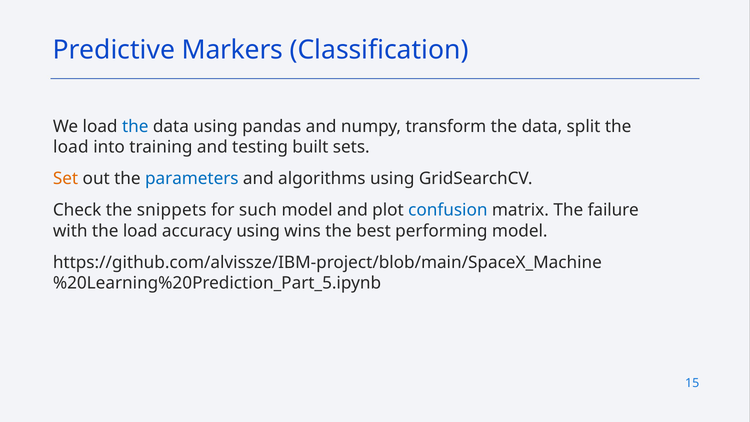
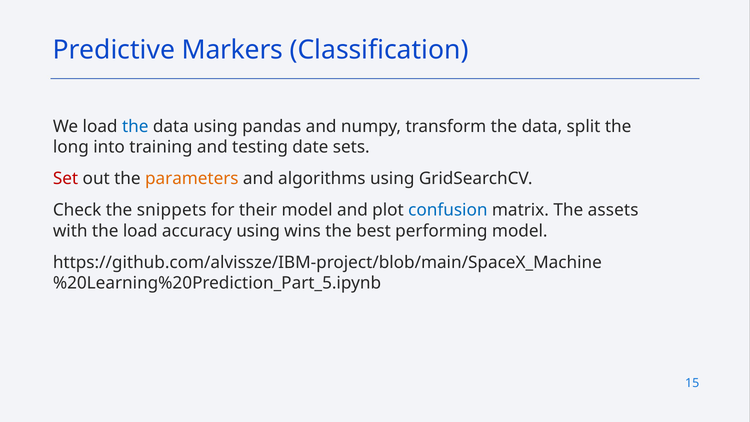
load: load -> long (71, 147)
built: built -> date (310, 147)
Set colour: orange -> red (66, 179)
parameters colour: blue -> orange (192, 179)
such: such -> their (258, 210)
failure: failure -> assets (613, 210)
